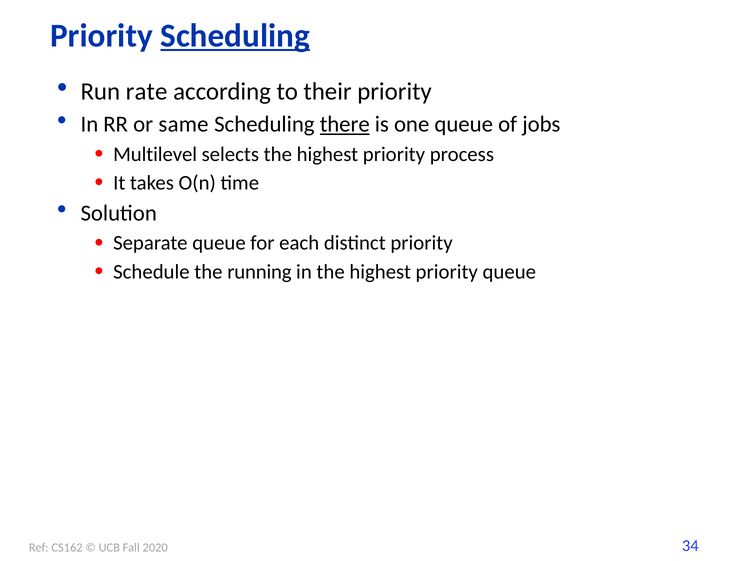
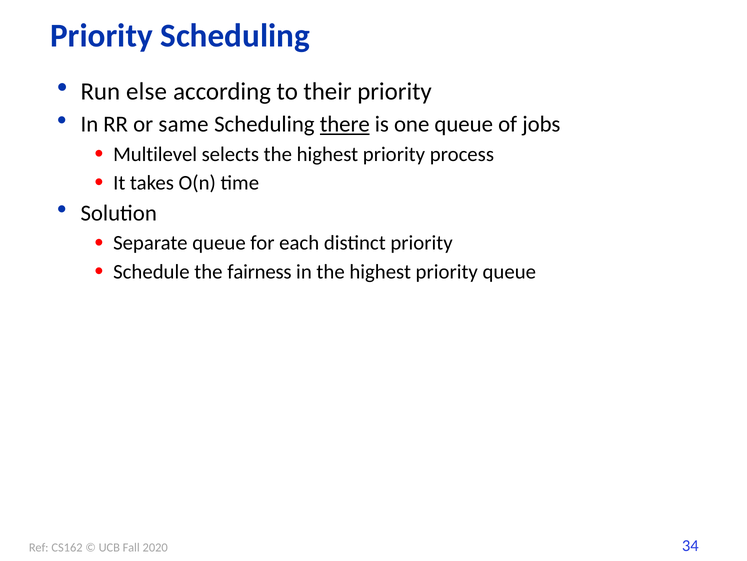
Scheduling underline: present -> none (235, 36)
rate: rate -> else (147, 92)
running: running -> fairness (259, 271)
